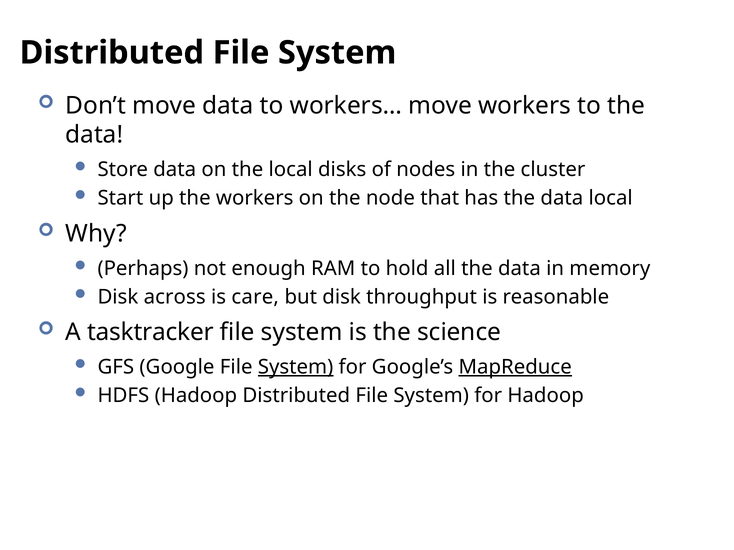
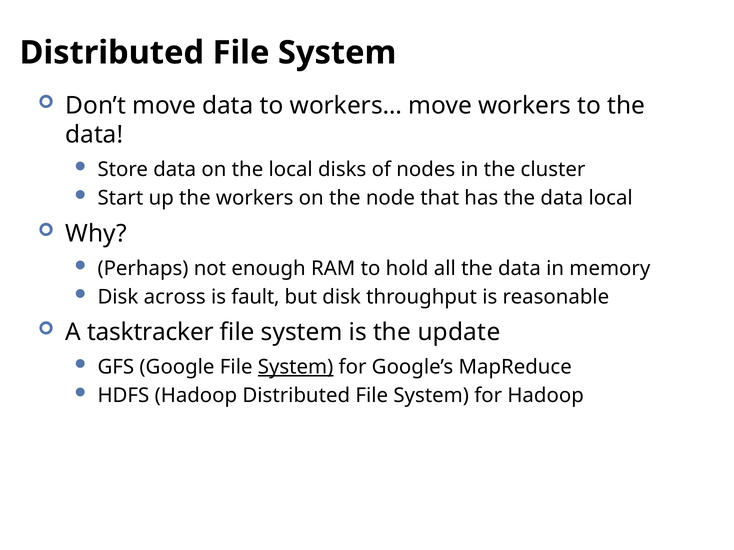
care: care -> fault (255, 297)
science: science -> update (459, 333)
MapReduce underline: present -> none (515, 367)
